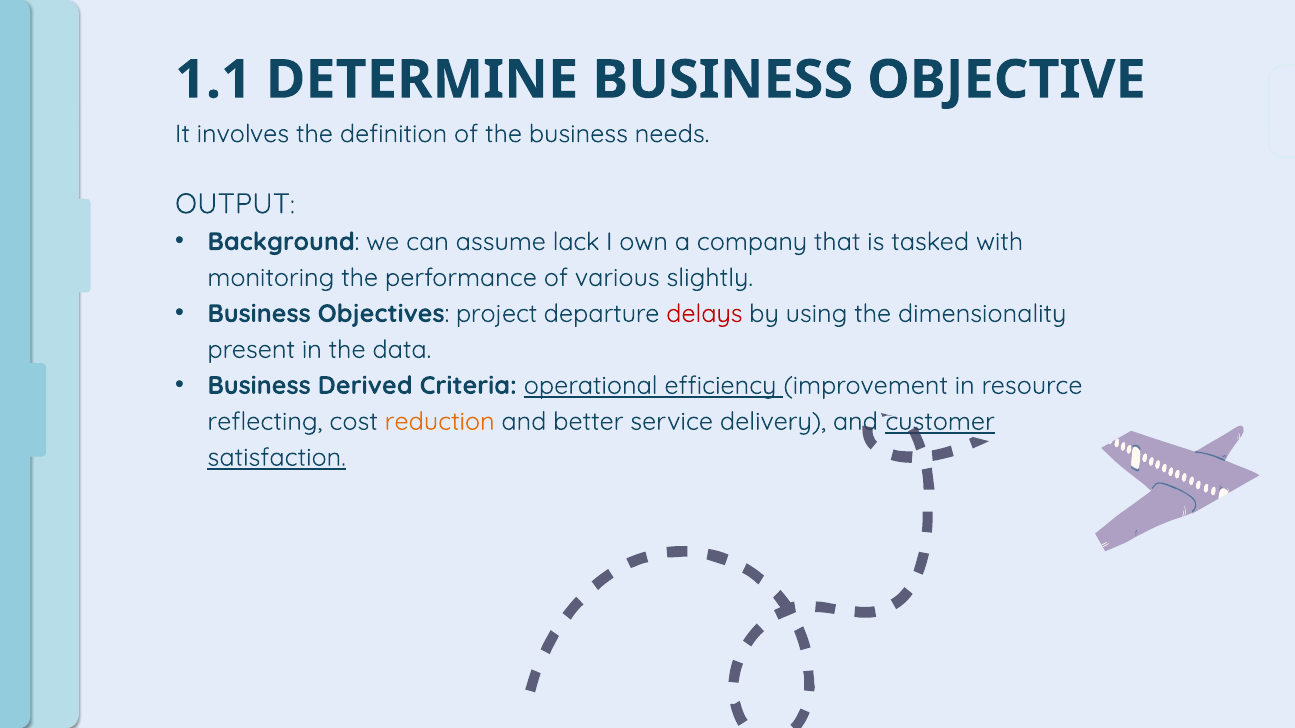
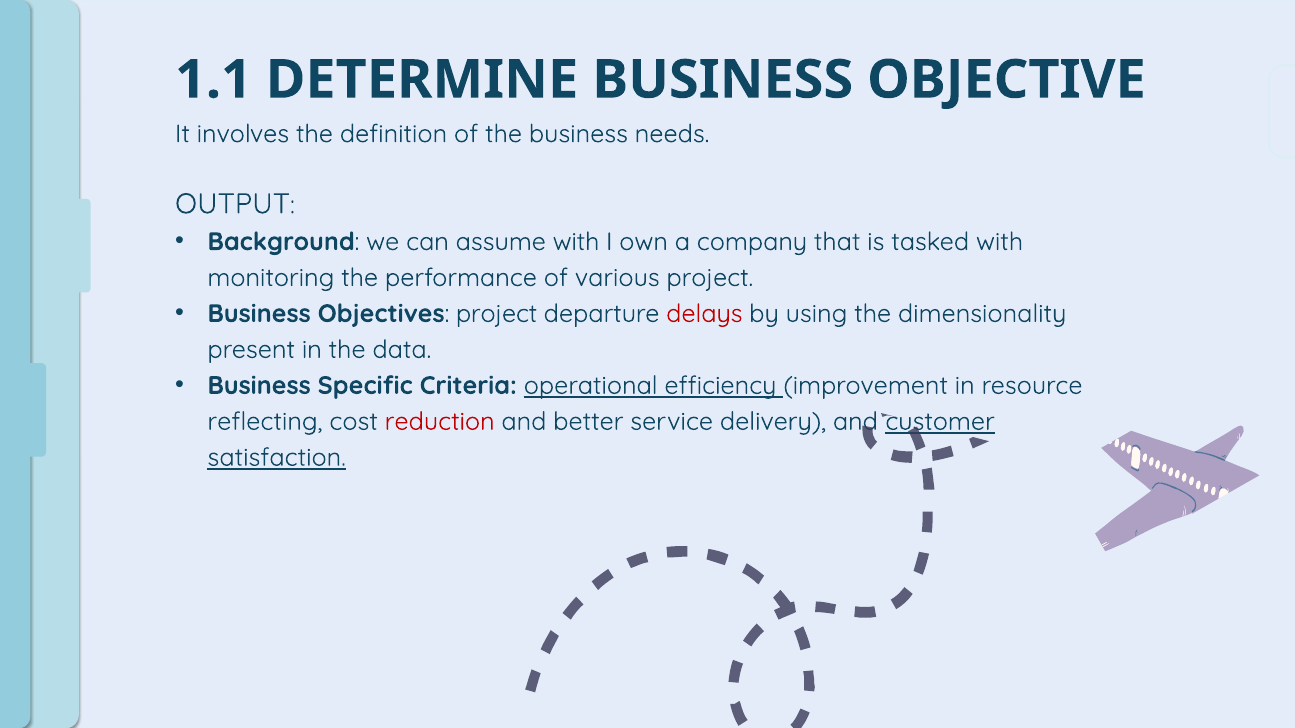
assume lack: lack -> with (576, 242)
various slightly: slightly -> project (710, 278)
Derived: Derived -> Specific (365, 386)
reduction colour: orange -> red (440, 422)
